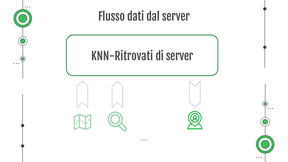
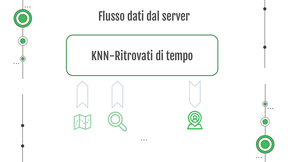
di server: server -> tempo (180, 57)
